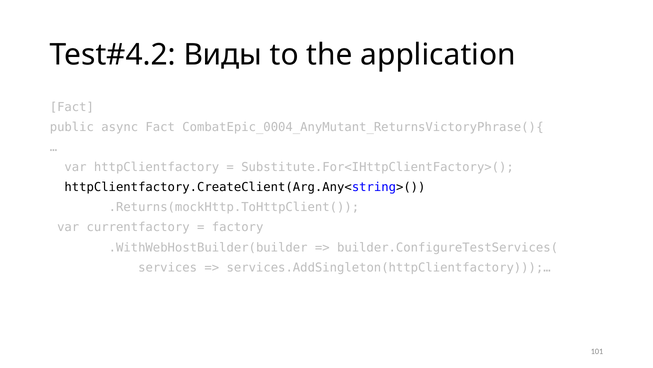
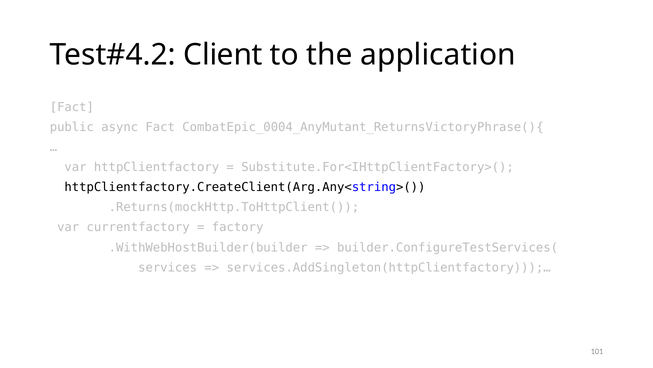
Виды: Виды -> Client (223, 55)
